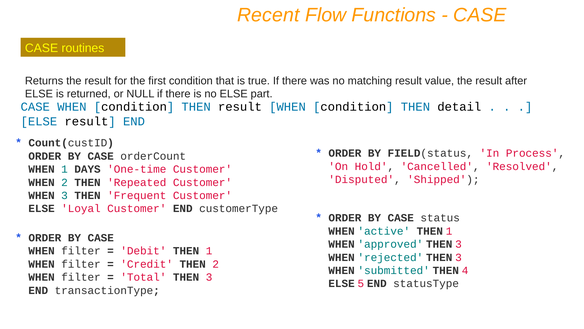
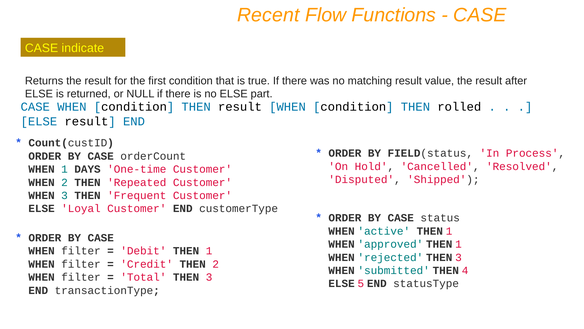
routines: routines -> indicate (83, 48)
detail: detail -> rolled (459, 107)
approved THEN 3: 3 -> 1 (458, 244)
